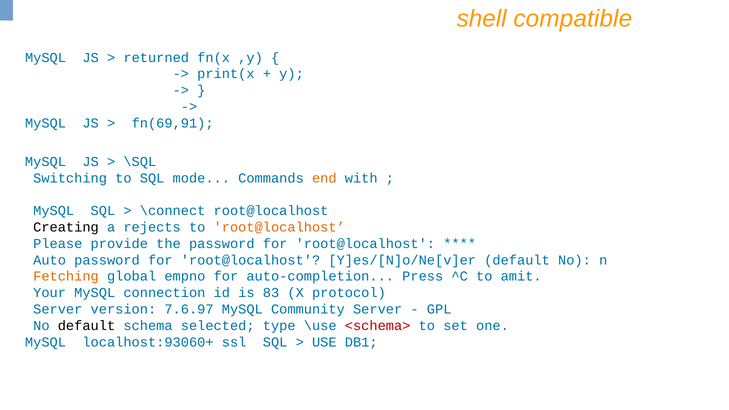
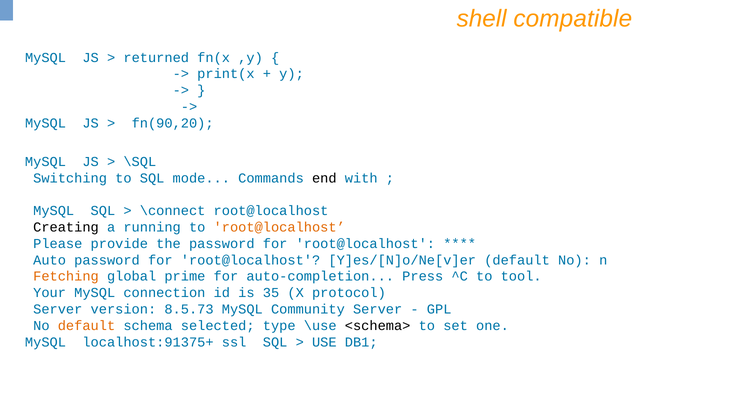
fn(69,91: fn(69,91 -> fn(90,20 (173, 123)
end colour: orange -> black (324, 178)
rejects: rejects -> running (152, 227)
empno: empno -> prime (185, 276)
amit: amit -> tool (521, 276)
83: 83 -> 35 (271, 293)
7.6.97: 7.6.97 -> 8.5.73 (189, 309)
default colour: black -> orange (86, 326)
<schema> colour: red -> black (378, 326)
localhost:93060+: localhost:93060+ -> localhost:91375+ (148, 342)
